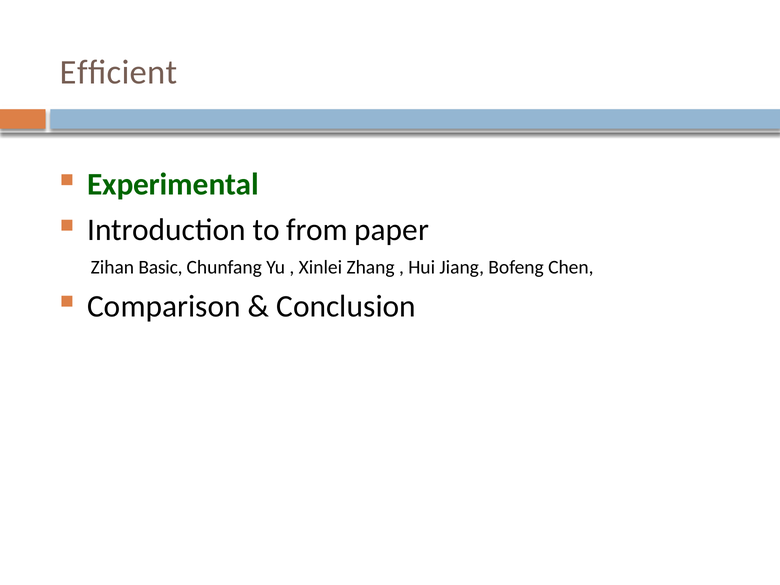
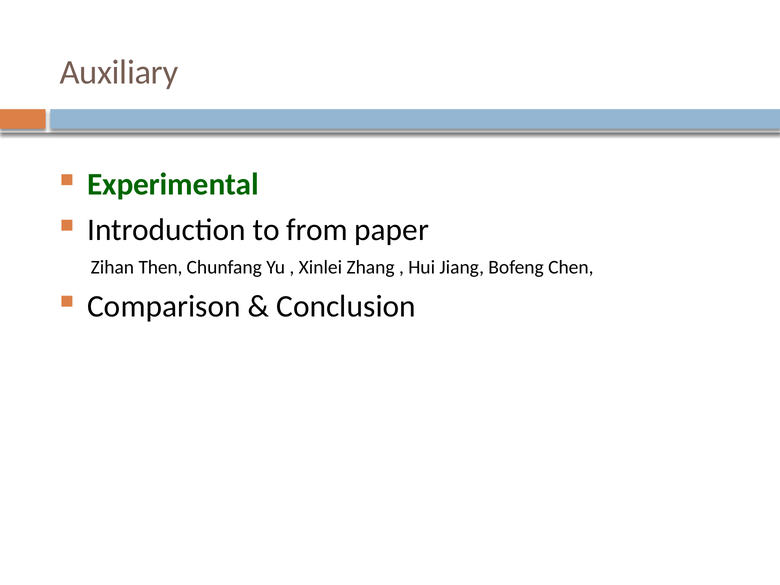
Efﬁcient: Efﬁcient -> Auxiliary (119, 72)
Basic: Basic -> Then (160, 267)
